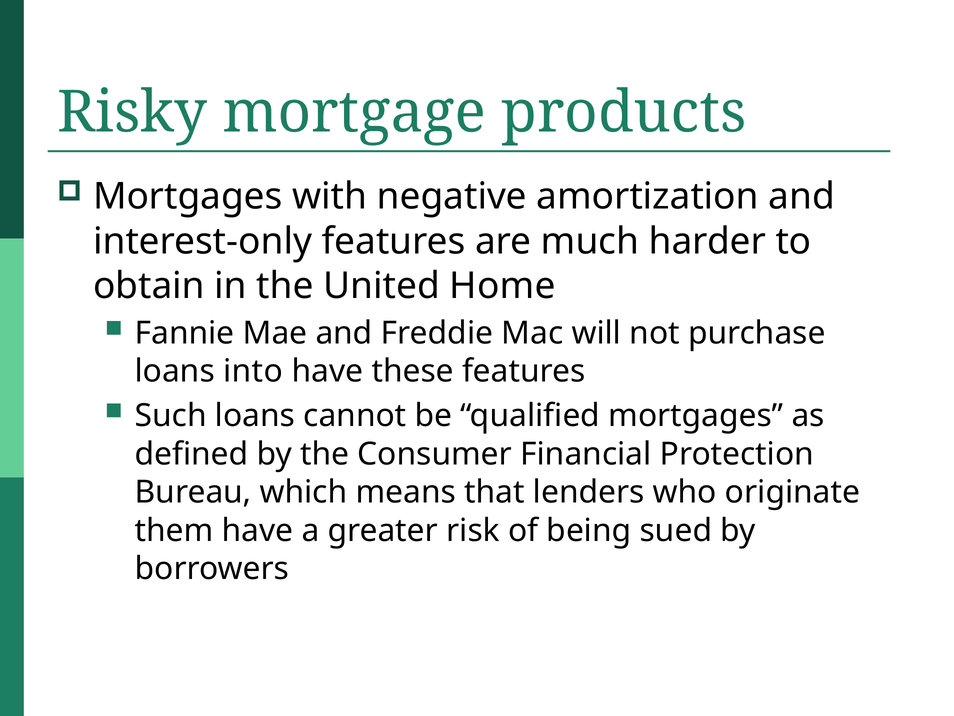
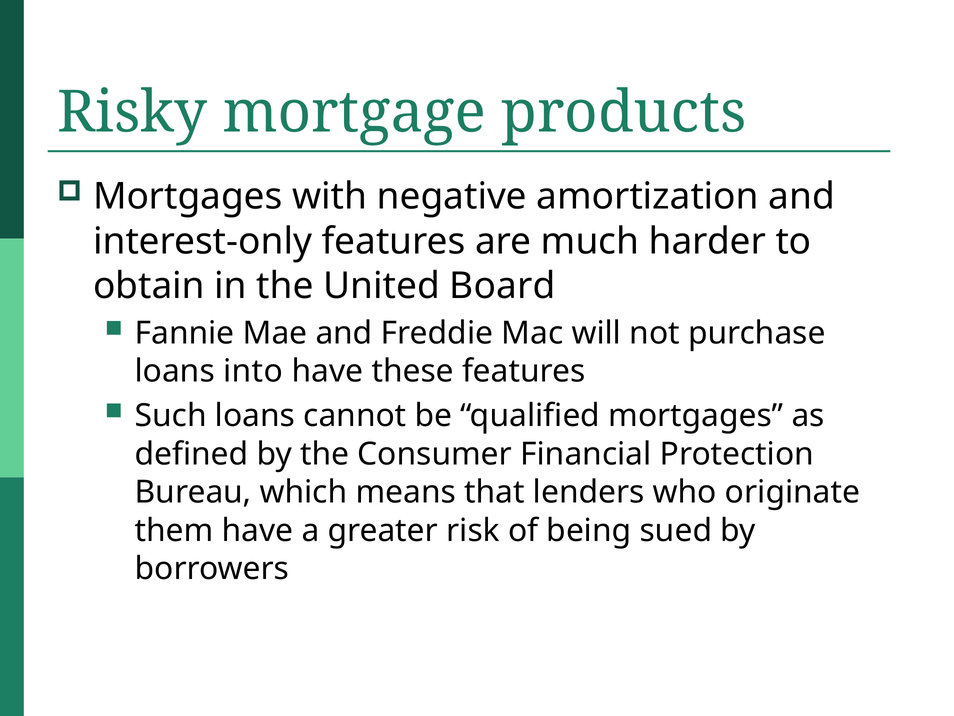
Home: Home -> Board (503, 286)
